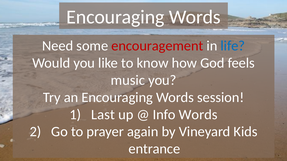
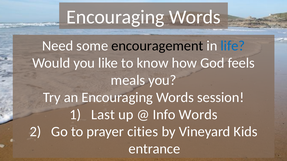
encouragement colour: red -> black (157, 46)
music: music -> meals (128, 80)
again: again -> cities (143, 132)
